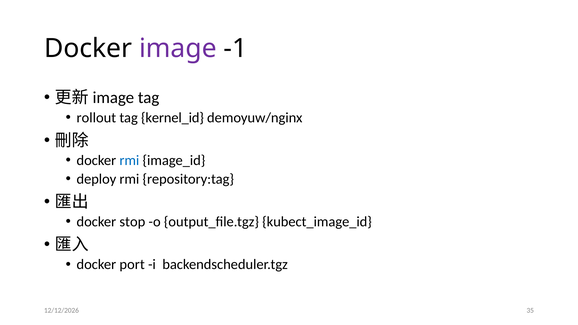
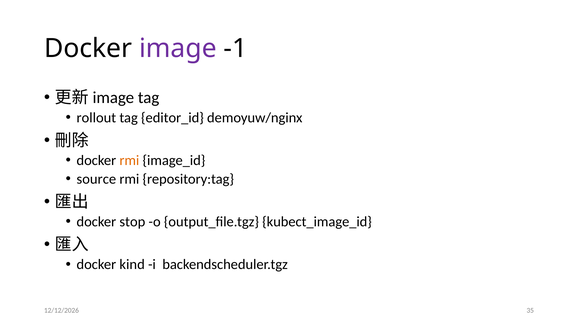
kernel_id: kernel_id -> editor_id (172, 118)
rmi colour: blue -> orange (129, 160)
deploy: deploy -> source (96, 179)
port: port -> kind (132, 265)
